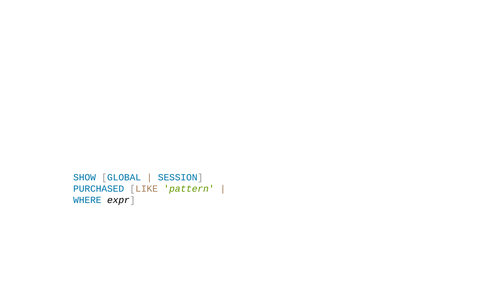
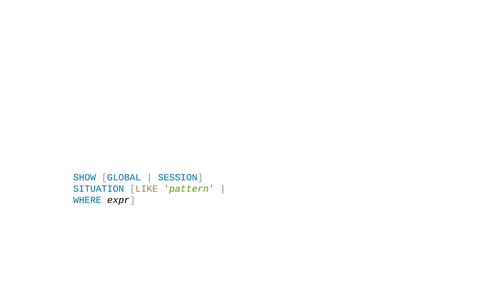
PURCHASED: PURCHASED -> SITUATION (99, 189)
